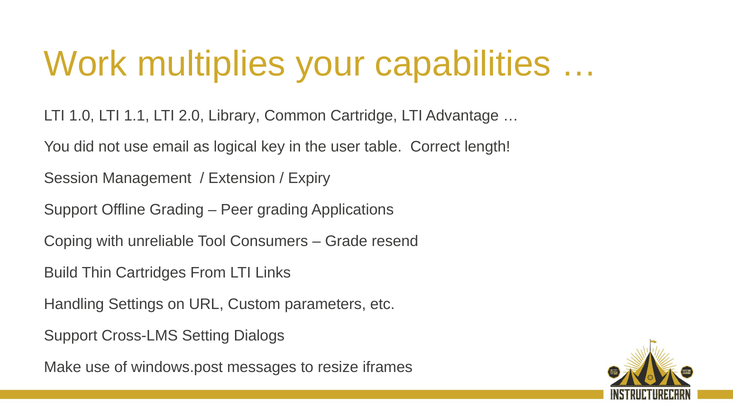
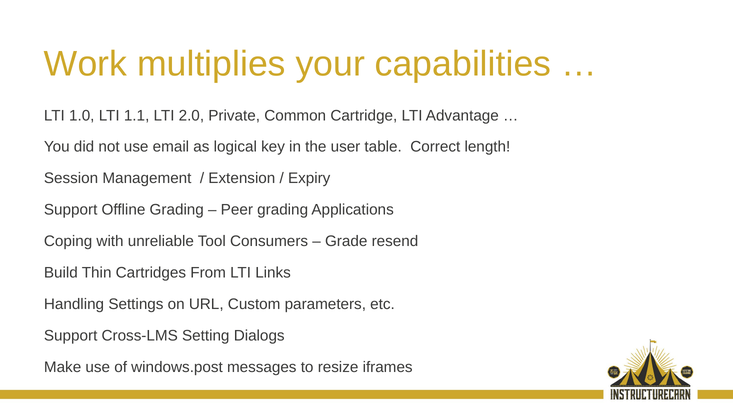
Library: Library -> Private (234, 116)
